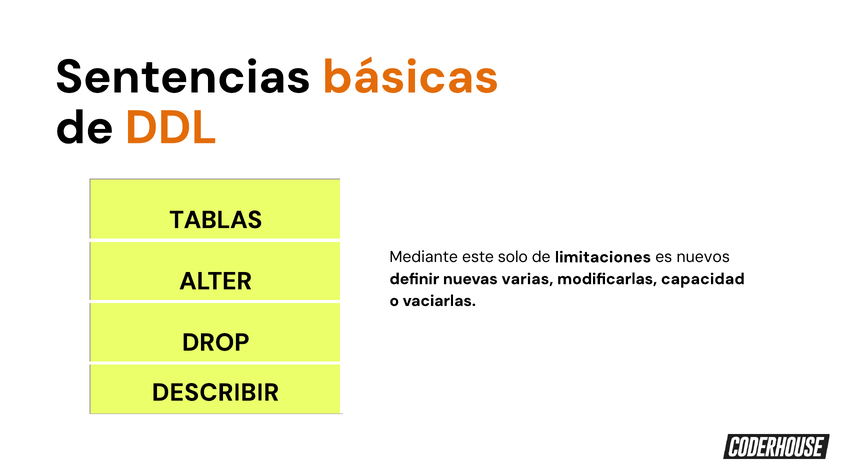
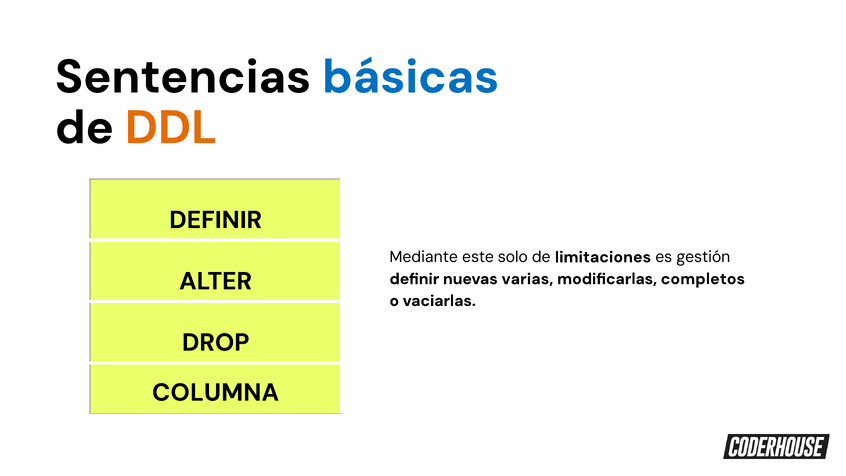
básicas colour: orange -> blue (411, 77)
TABLAS: TABLAS -> DEFINIR (216, 220)
nuevos: nuevos -> gestión (703, 257)
capacidad: capacidad -> completos (703, 279)
DESCRIBIR: DESCRIBIR -> COLUMNA (216, 392)
